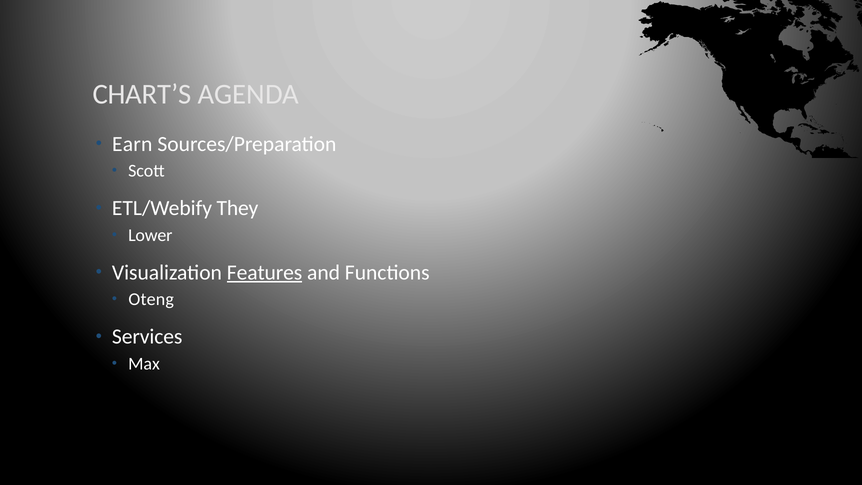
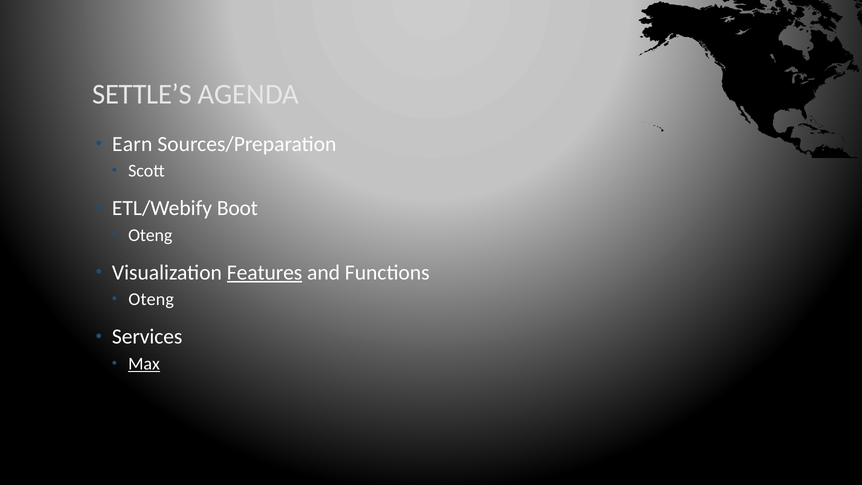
CHART’S: CHART’S -> SETTLE’S (142, 94)
They: They -> Boot (237, 208)
Lower: Lower -> Oteng (150, 235)
Max underline: none -> present (144, 364)
